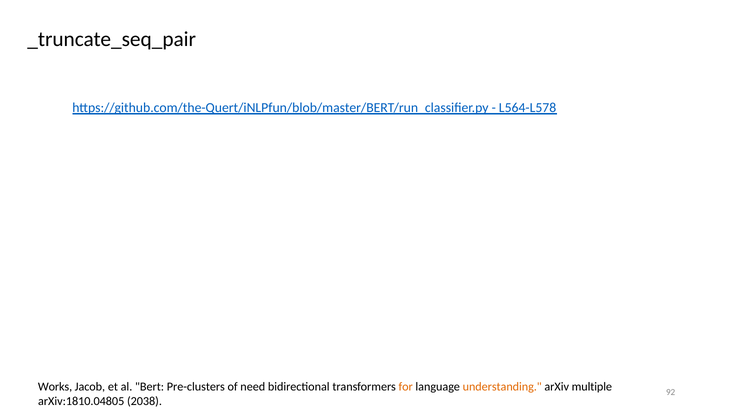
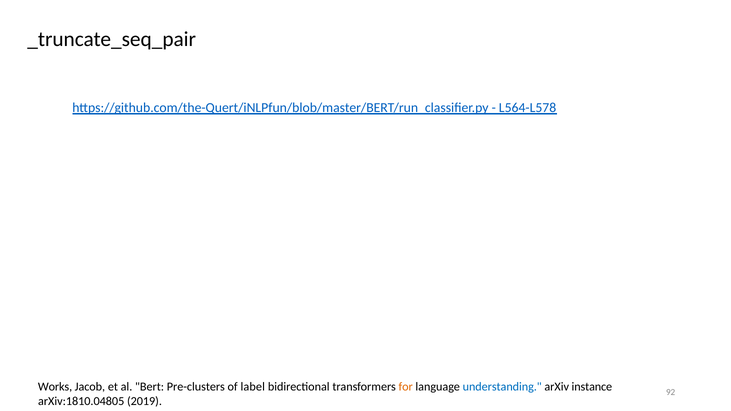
need: need -> label (253, 387)
understanding colour: orange -> blue (502, 387)
multiple: multiple -> instance (592, 387)
2038: 2038 -> 2019 (144, 402)
